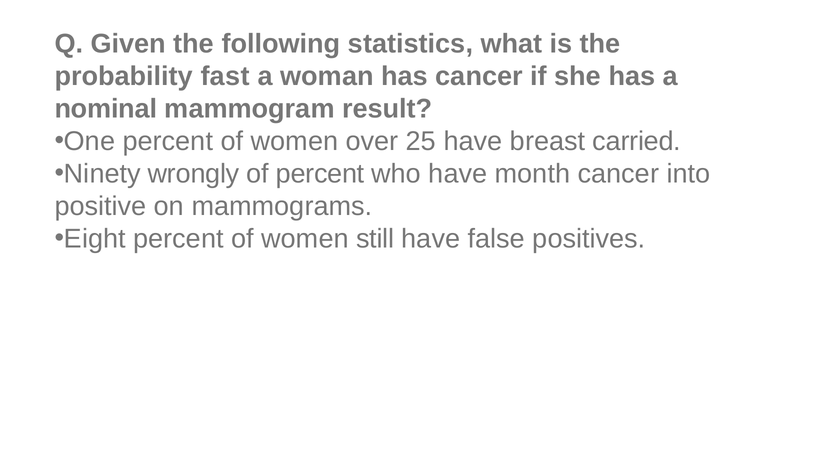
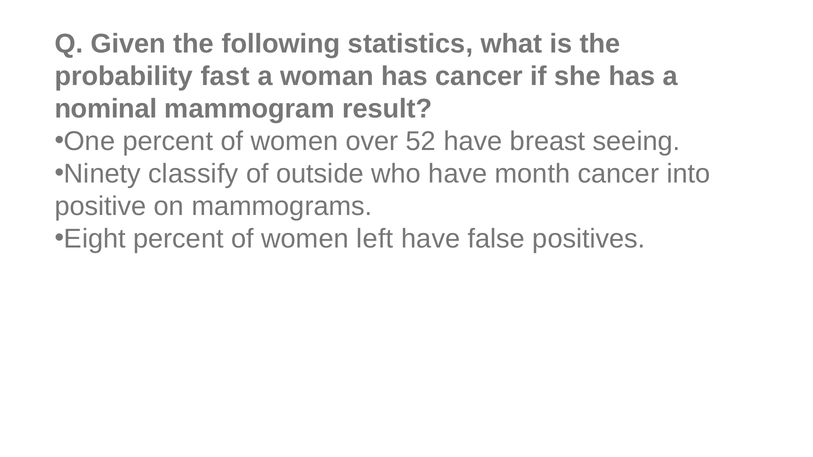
25: 25 -> 52 (421, 141)
carried: carried -> seeing (637, 141)
wrongly: wrongly -> classify (193, 174)
of percent: percent -> outside (320, 174)
still: still -> left (375, 239)
